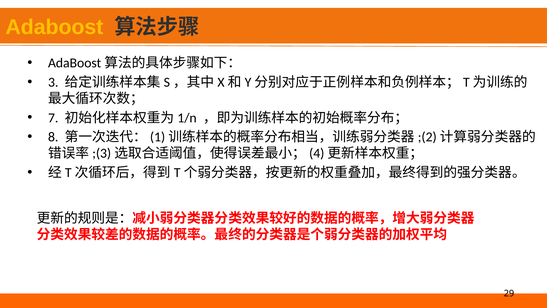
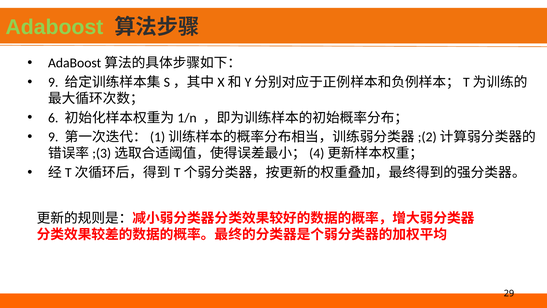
Adaboost colour: yellow -> light green (54, 27)
3: 3 -> 9 (53, 82)
7: 7 -> 6 (53, 118)
8: 8 -> 9 (53, 137)
